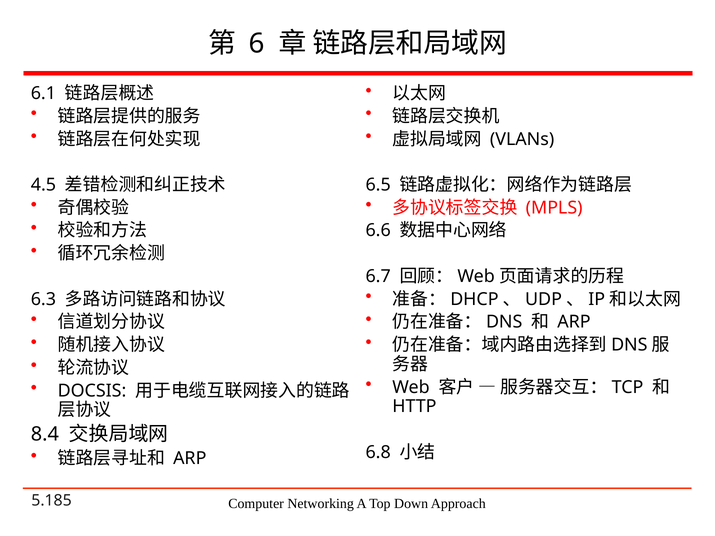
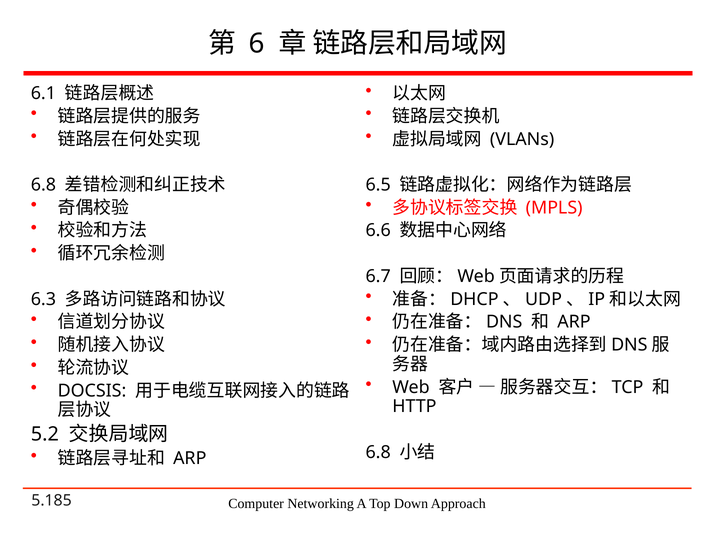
4.5: 4.5 -> 6.8 (43, 185)
8.4: 8.4 -> 5.2 (45, 435)
